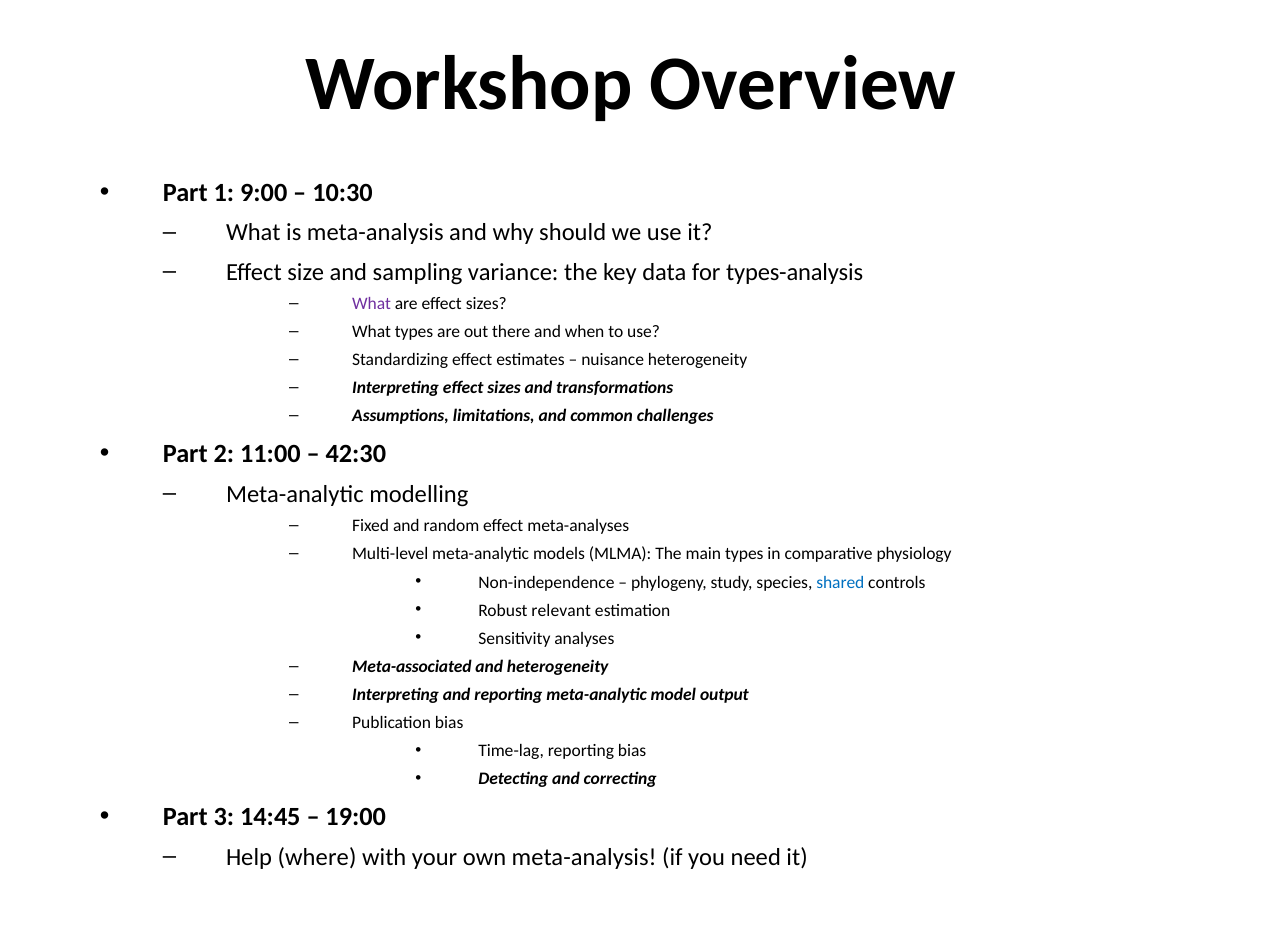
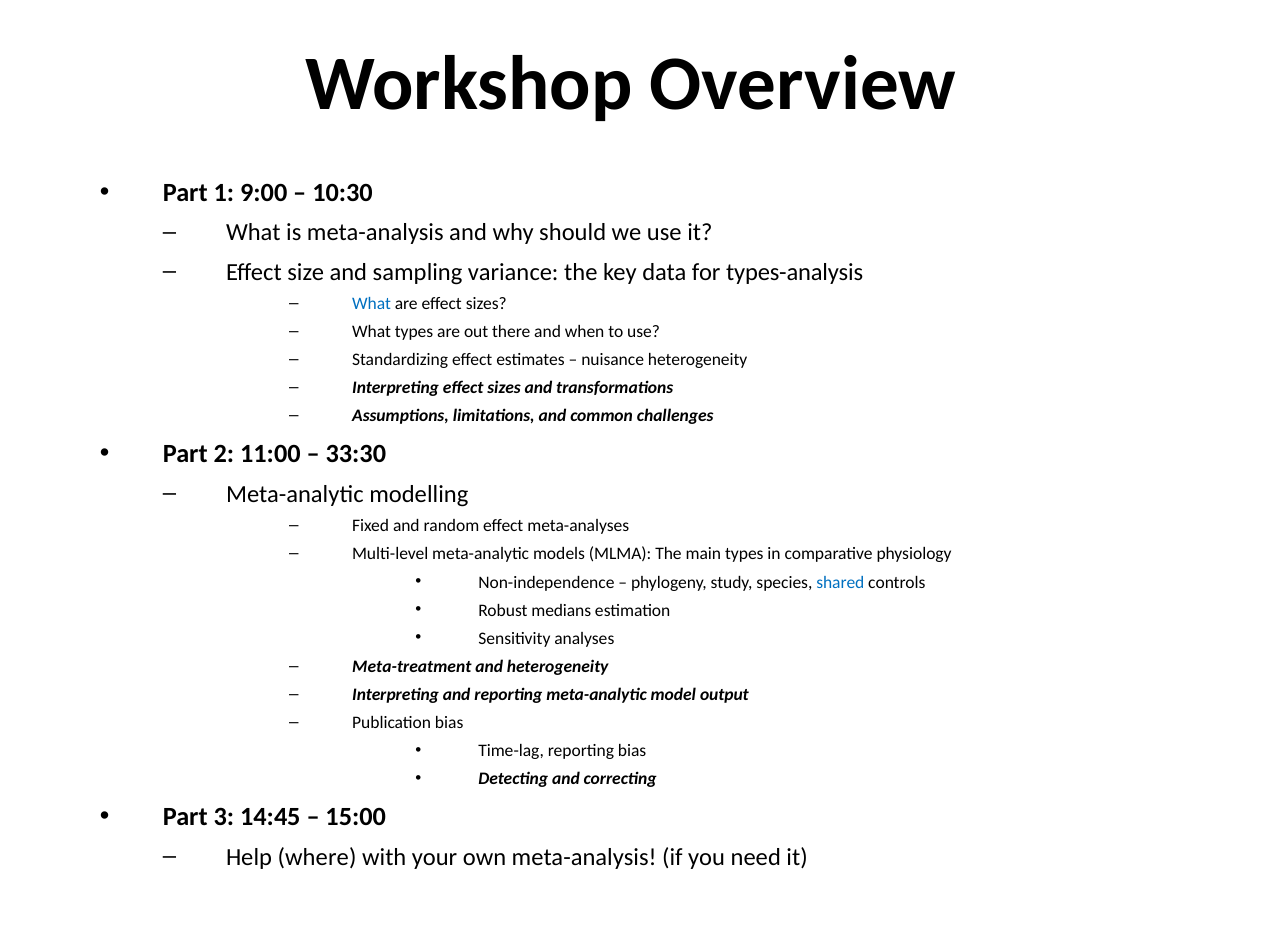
What colour: purple -> blue (372, 304)
42:30: 42:30 -> 33:30 (356, 454)
relevant: relevant -> medians (561, 611)
Meta-associated: Meta-associated -> Meta-treatment (412, 667)
19:00: 19:00 -> 15:00 (356, 817)
